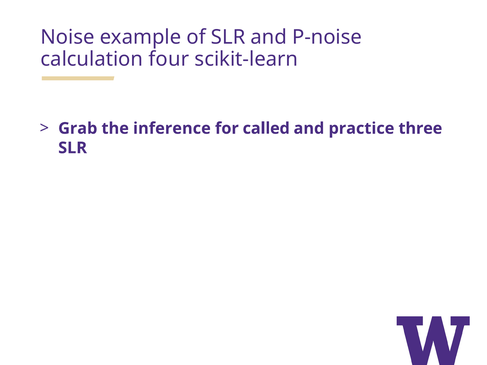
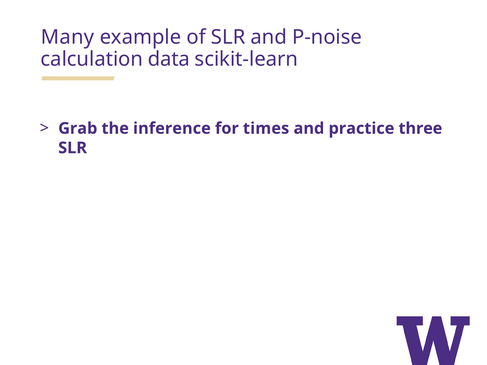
Noise: Noise -> Many (68, 37)
four: four -> data (169, 59)
called: called -> times (266, 128)
